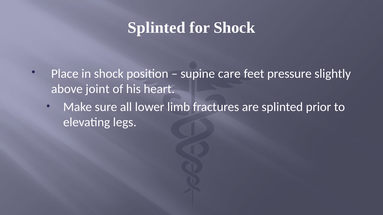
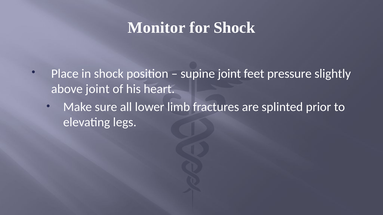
Splinted: Splinted -> Monitor (157, 28)
supine care: care -> joint (229, 74)
